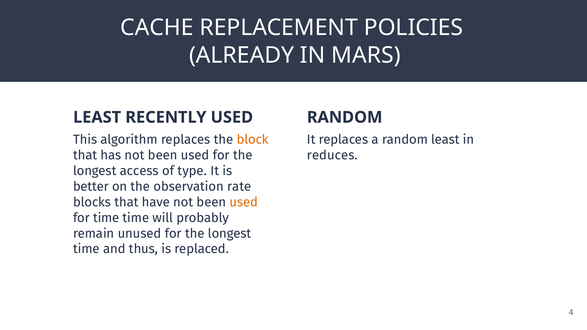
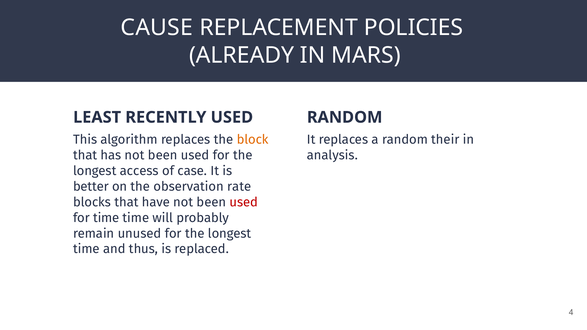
CACHE: CACHE -> CAUSE (157, 28)
random least: least -> their (445, 140)
reduces: reduces -> analysis (332, 155)
type: type -> case (192, 171)
used colour: orange -> red (244, 202)
